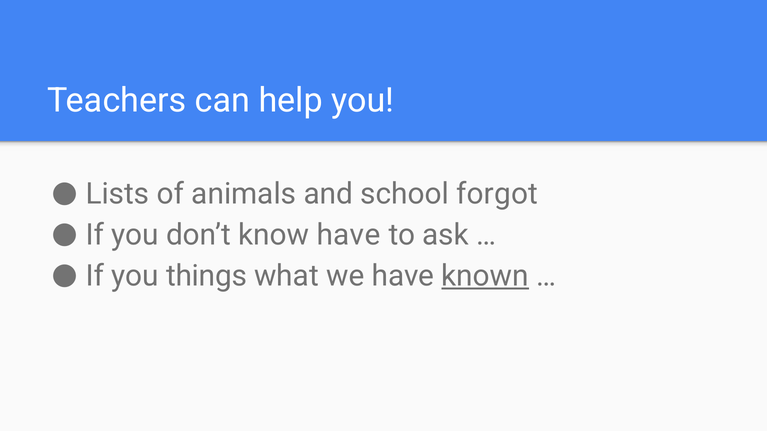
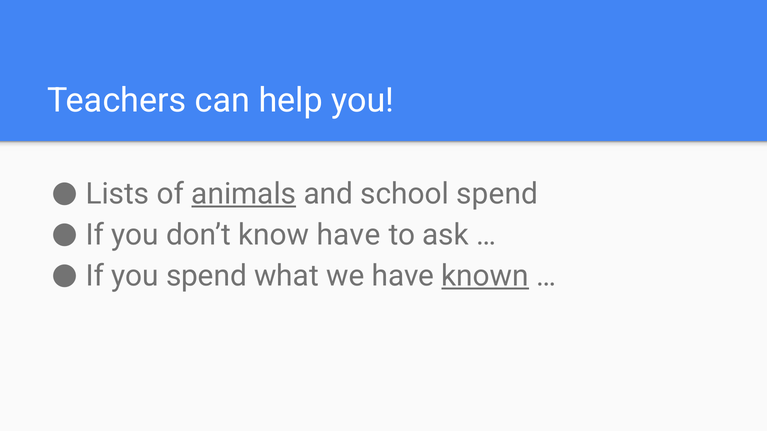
animals underline: none -> present (244, 194)
school forgot: forgot -> spend (497, 194)
you things: things -> spend (206, 276)
